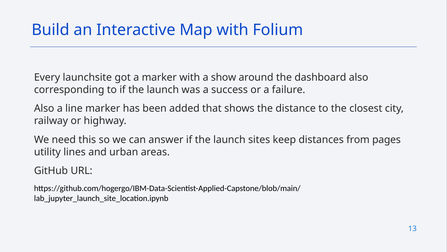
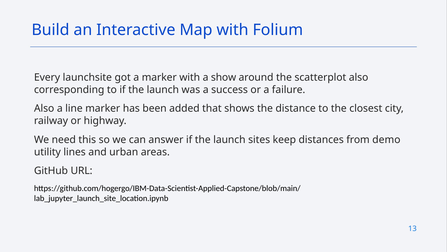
dashboard: dashboard -> scatterplot (320, 77)
pages: pages -> demo (386, 139)
